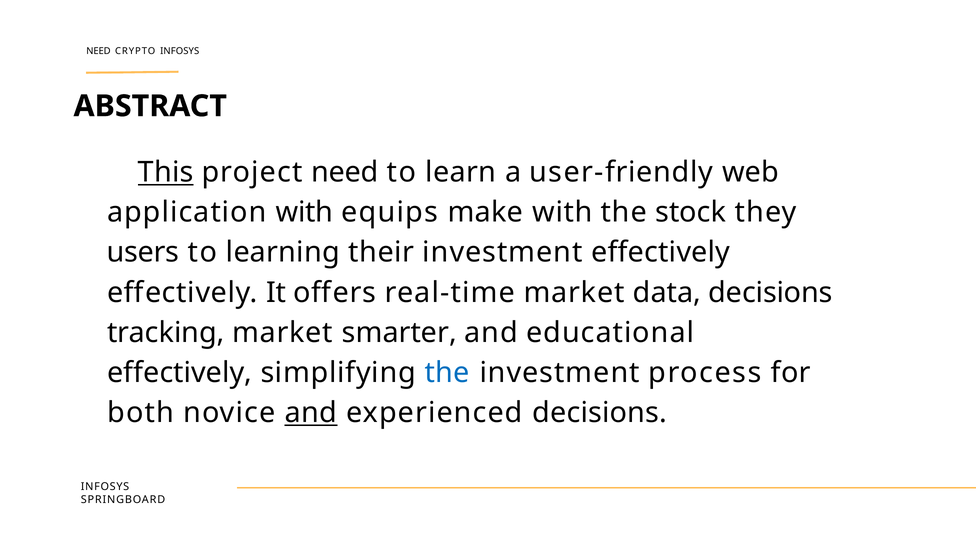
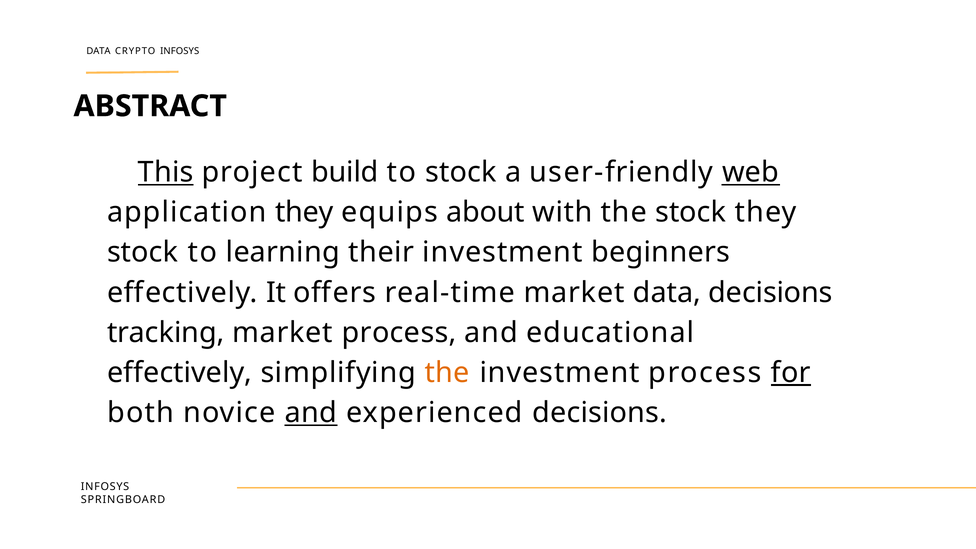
NEED: NEED -> DATA (98, 51)
project need: need -> build (345, 172)
to learn: learn -> stock (461, 172)
web underline: none -> present (751, 172)
application with: with -> they (304, 212)
make: make -> about (486, 212)
users: users -> stock (143, 252)
investment effectively: effectively -> beginners (661, 252)
market smarter: smarter -> process (399, 333)
the colour: blue -> orange (447, 373)
for underline: none -> present (791, 373)
